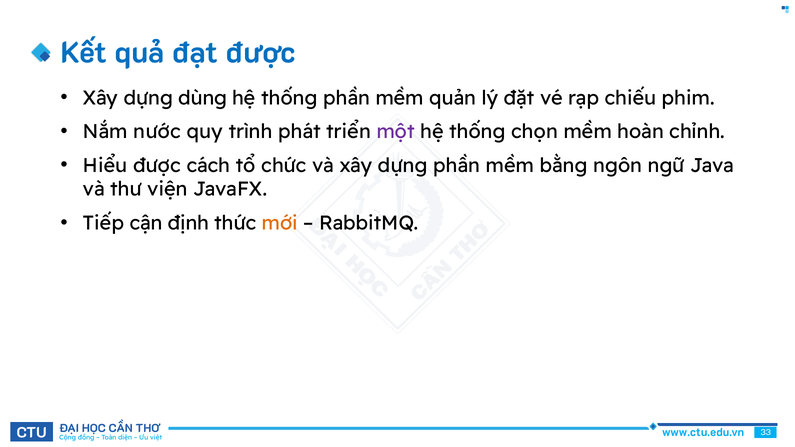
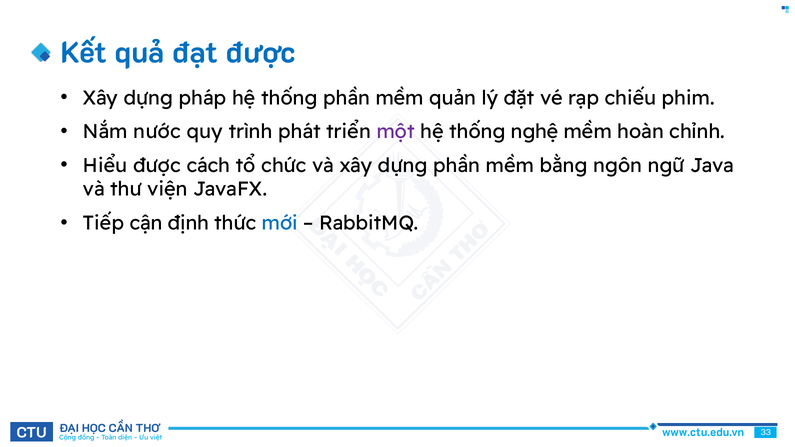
dùng: dùng -> pháp (203, 98)
chọn: chọn -> nghệ (535, 132)
mới colour: orange -> blue (280, 223)
